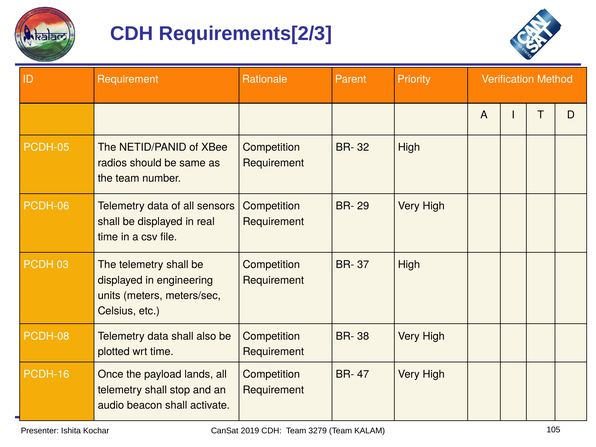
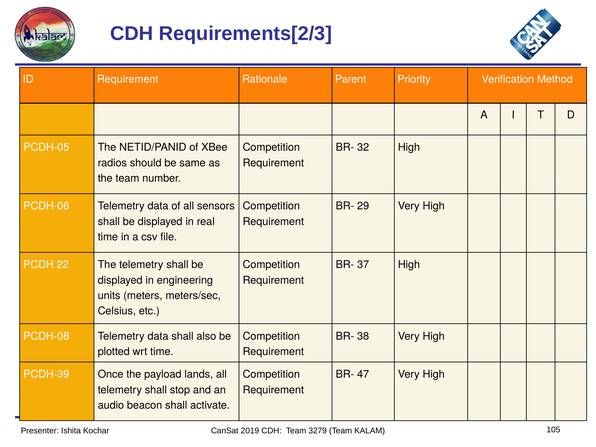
03: 03 -> 22 (63, 265)
PCDH-16: PCDH-16 -> PCDH-39 (46, 374)
